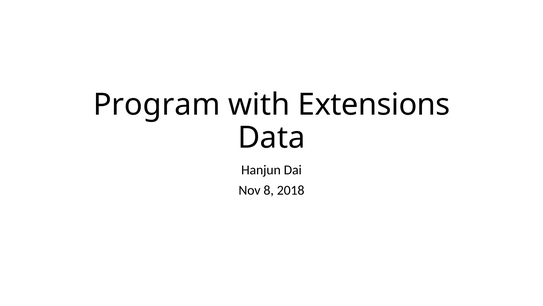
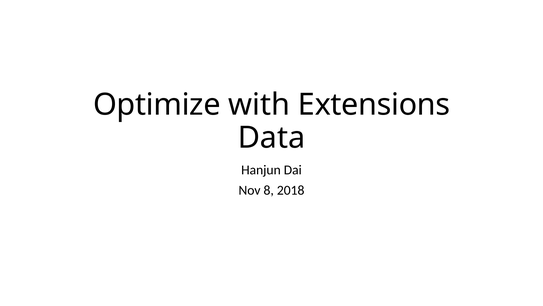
Program: Program -> Optimize (157, 105)
